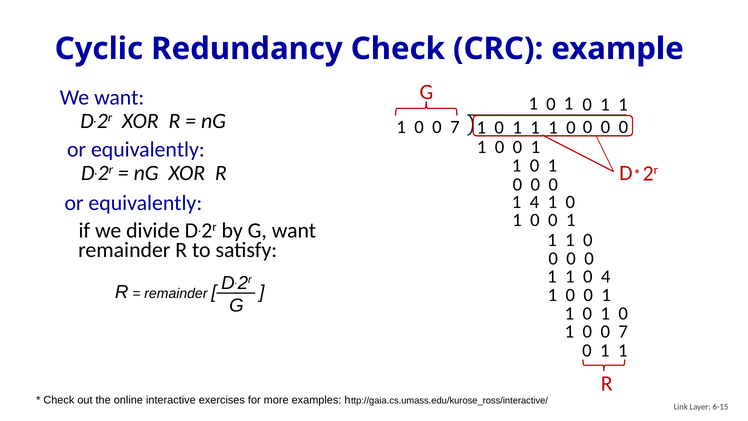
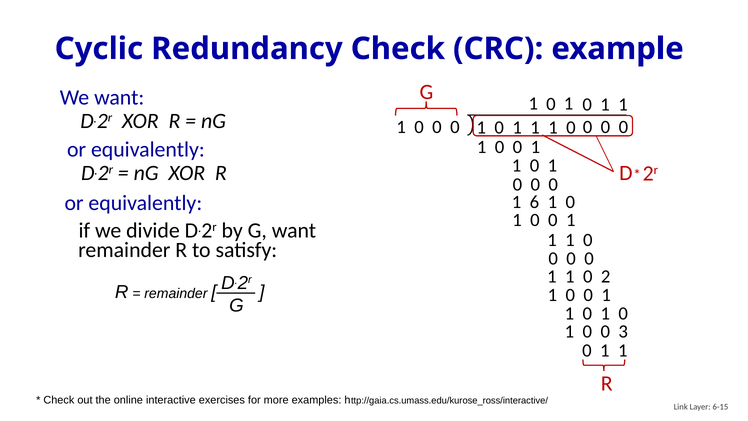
7: 7 -> 0 (455, 127)
1 4: 4 -> 6 (534, 202)
0 4: 4 -> 2 (606, 276)
7: 7 -> 3 (623, 332)
